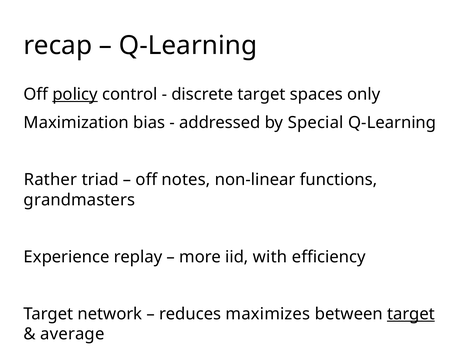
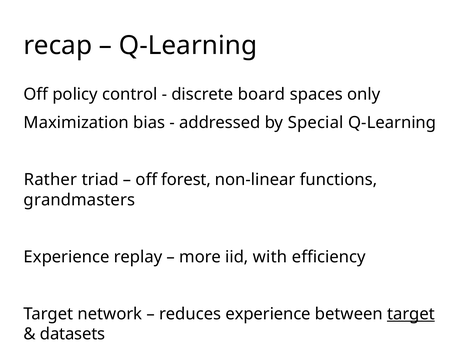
policy underline: present -> none (75, 94)
discrete target: target -> board (261, 94)
notes: notes -> forest (186, 180)
reduces maximizes: maximizes -> experience (268, 314)
average: average -> datasets (73, 334)
